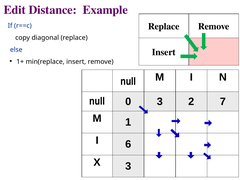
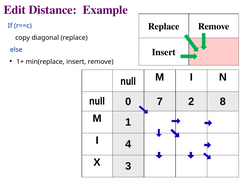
0 3: 3 -> 7 (160, 102)
7: 7 -> 8 (223, 102)
6: 6 -> 4 (128, 144)
